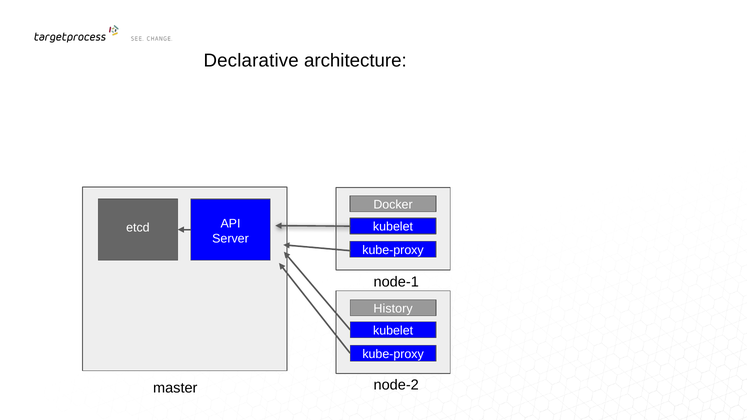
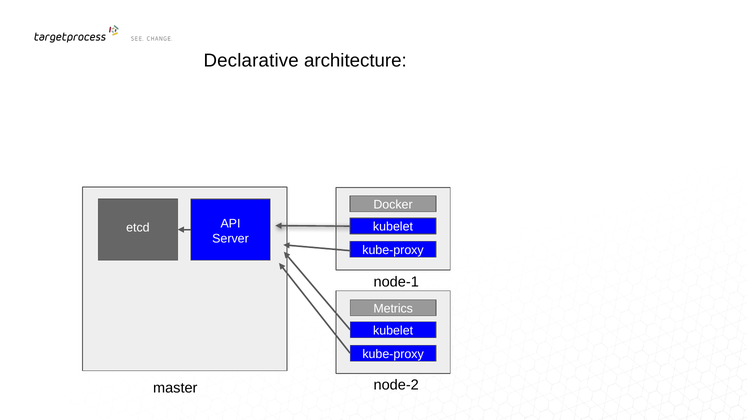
History: History -> Metrics (393, 309)
